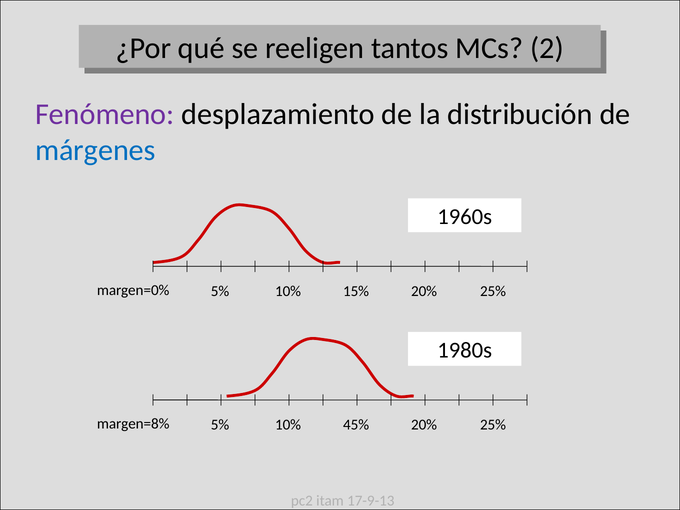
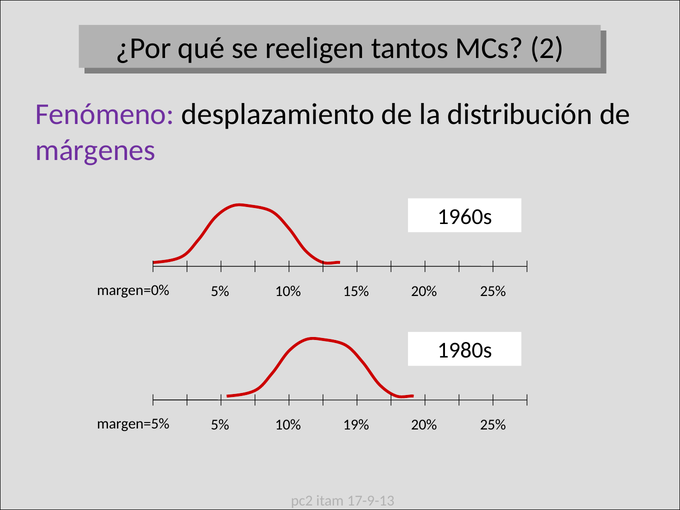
márgenes colour: blue -> purple (95, 151)
margen=8%: margen=8% -> margen=5% (133, 424)
45%: 45% -> 19% (356, 425)
